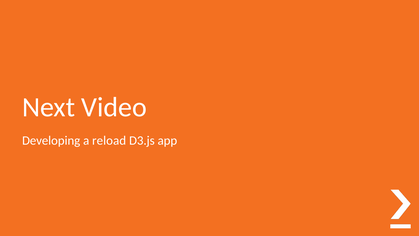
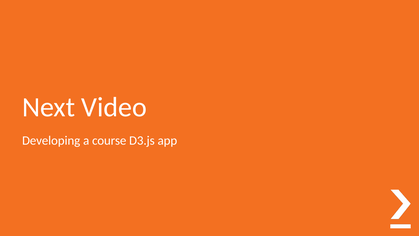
reload: reload -> course (109, 141)
